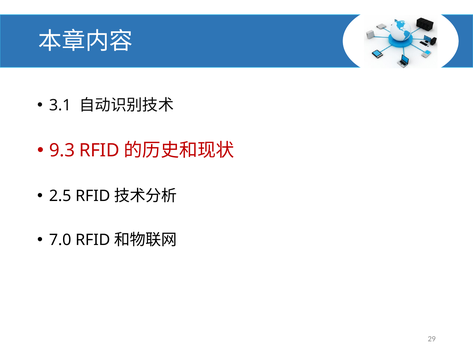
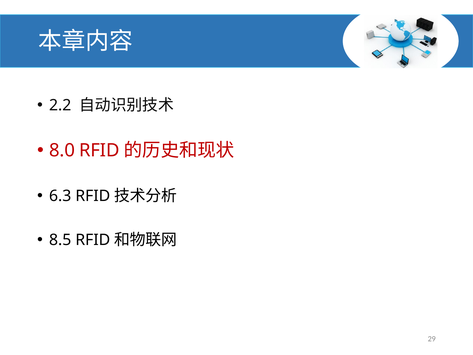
3.1: 3.1 -> 2.2 (60, 105)
9.3: 9.3 -> 8.0 (62, 150)
2.5: 2.5 -> 6.3 (60, 196)
7.0: 7.0 -> 8.5 (60, 240)
